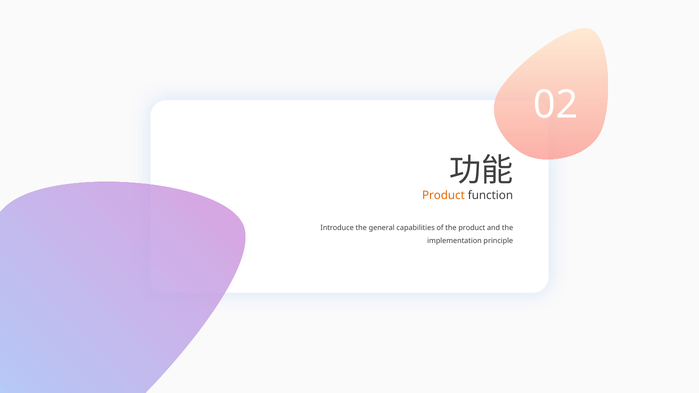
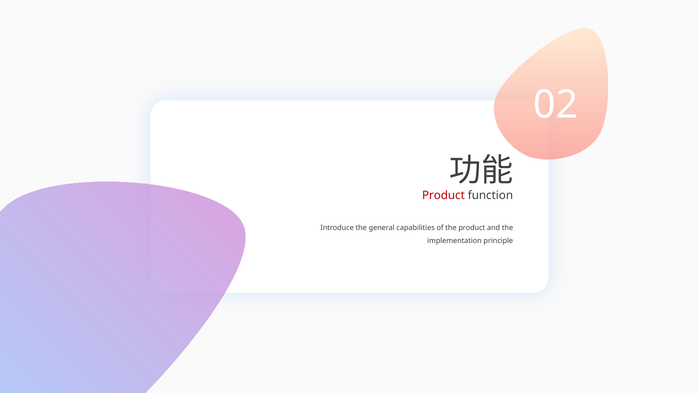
Product colour: orange -> red (443, 195)
